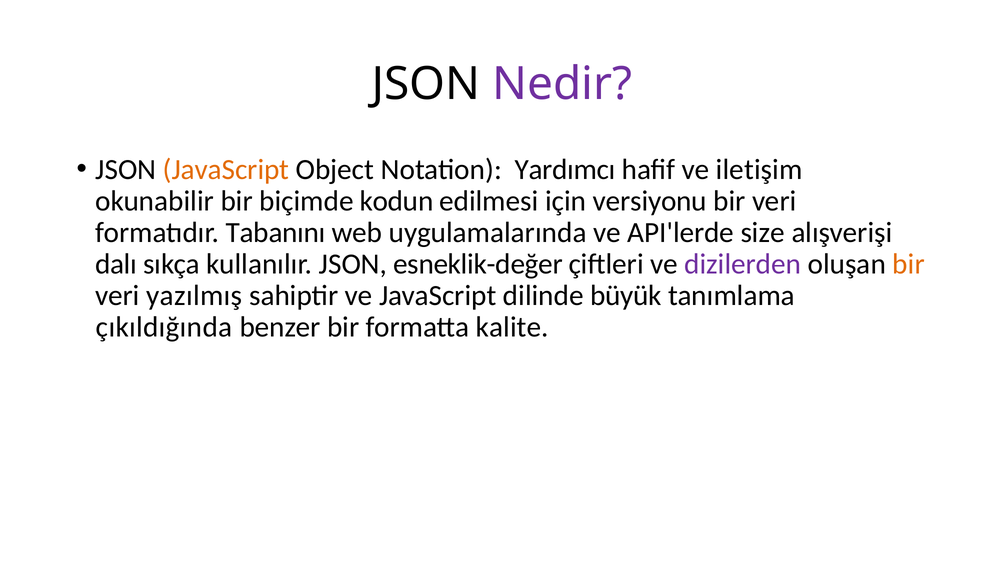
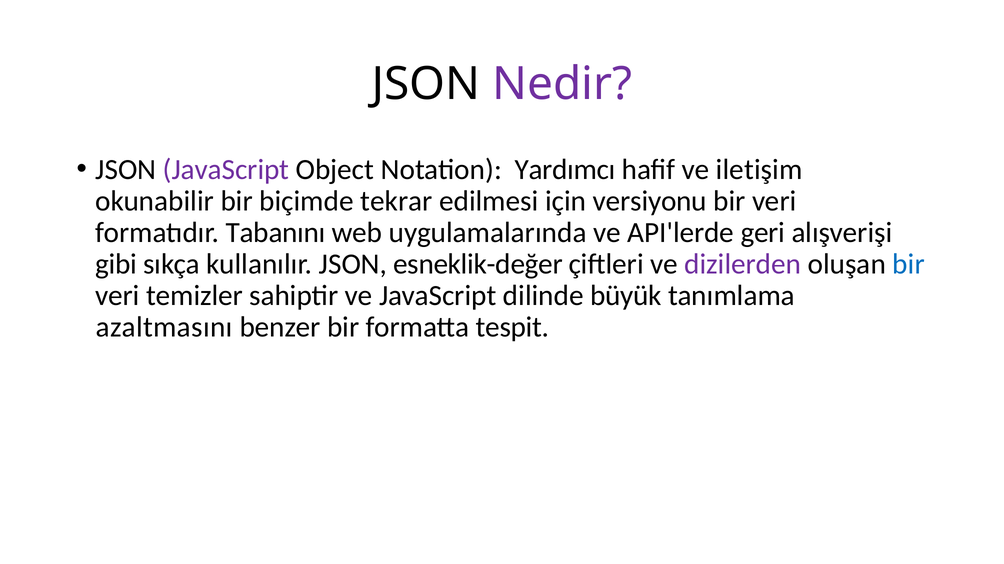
JavaScript colour: orange -> purple (226, 170)
kodun: kodun -> tekrar (396, 201)
size: size -> geri (763, 233)
dalı: dalı -> gibi (116, 264)
bir colour: orange -> blue (909, 264)
yazılmış: yazılmış -> temizler (194, 296)
çıkıldığında: çıkıldığında -> azaltmasını (164, 328)
kalite: kalite -> tespit (512, 328)
